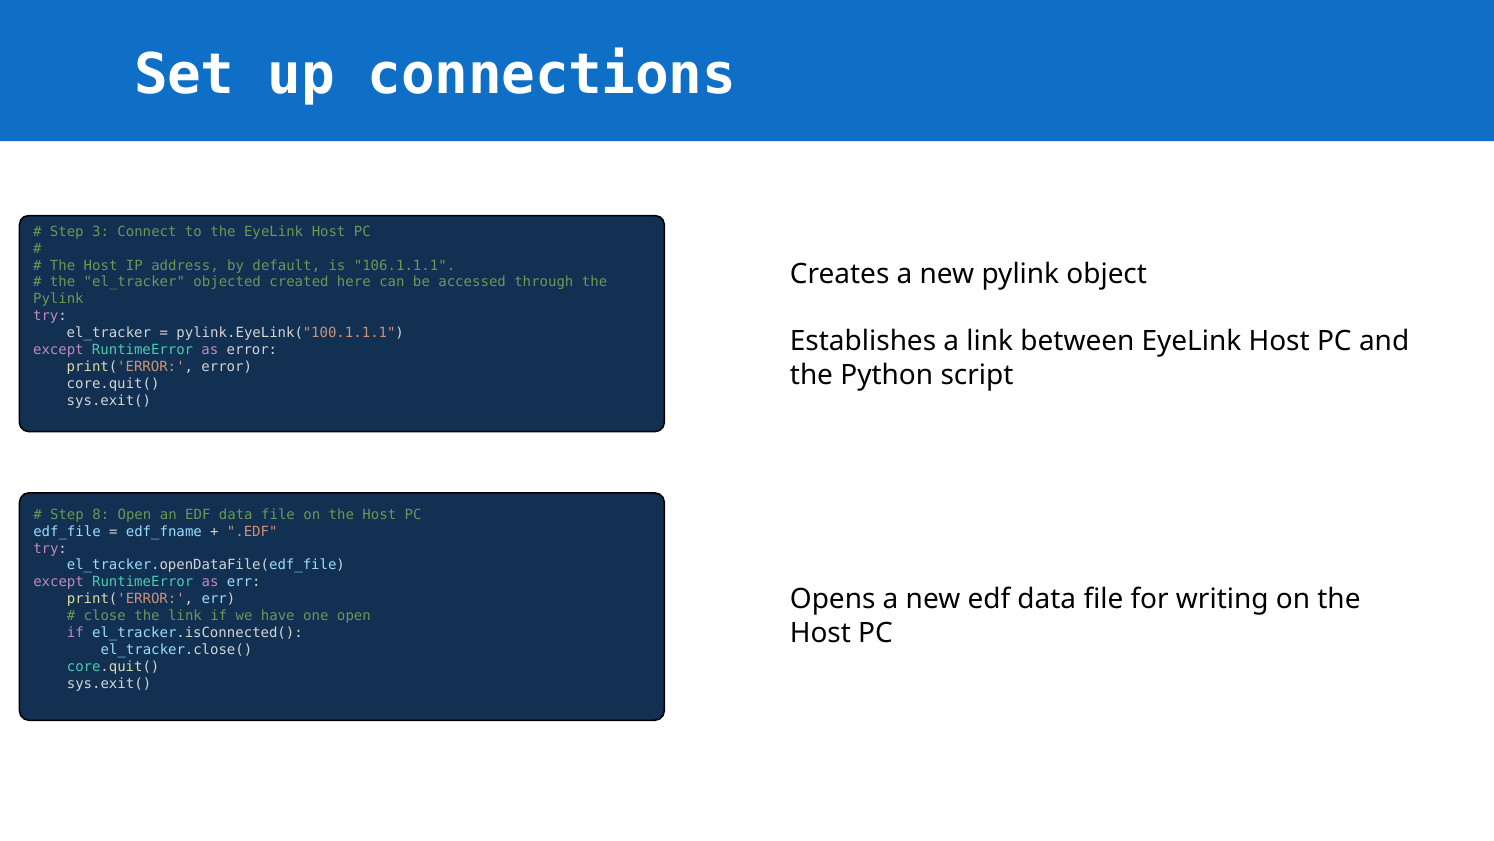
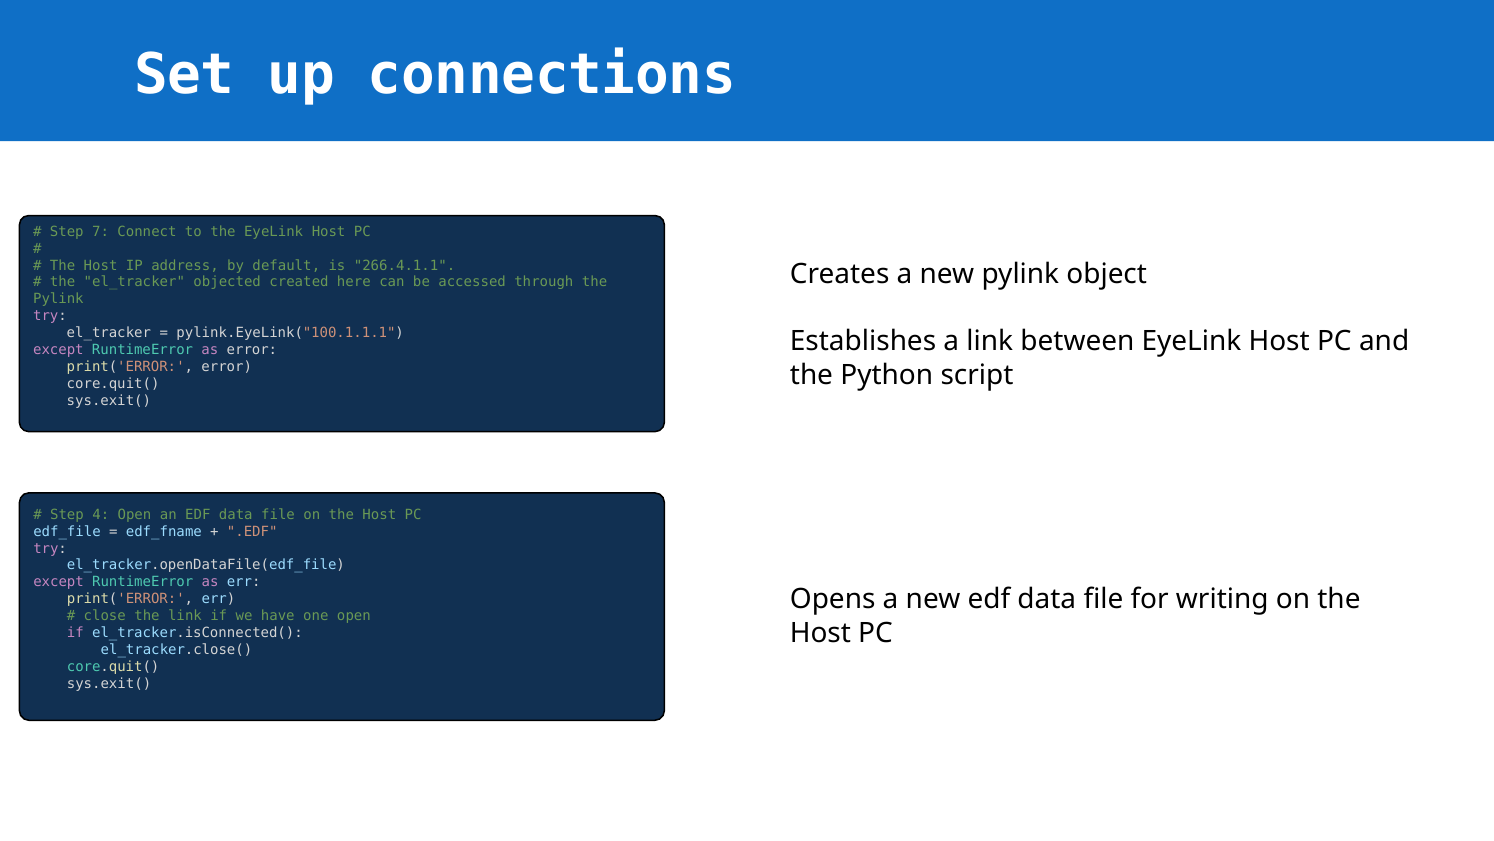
3: 3 -> 7 (101, 232)
106.1.1.1: 106.1.1.1 -> 266.4.1.1 (405, 265)
8: 8 -> 4 (101, 514)
